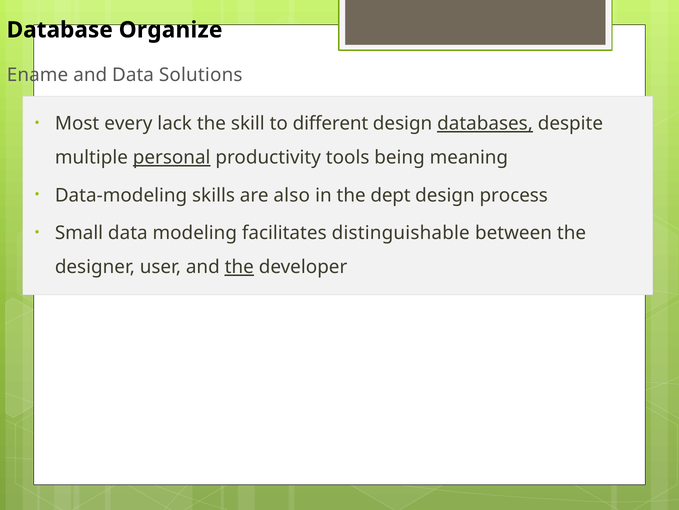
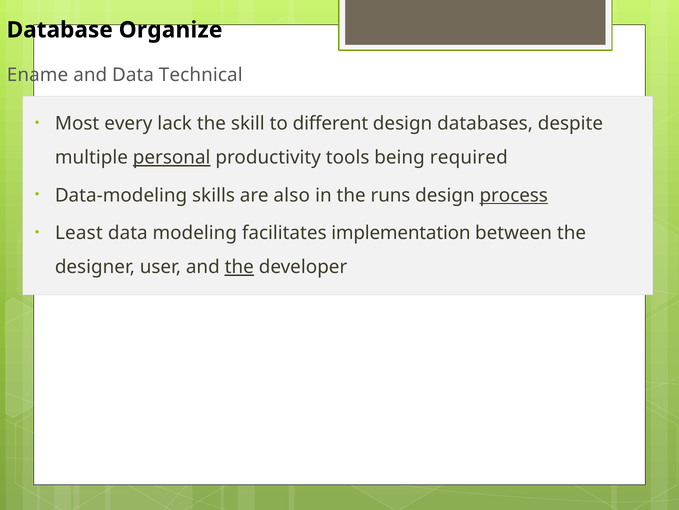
Solutions: Solutions -> Technical (201, 75)
databases underline: present -> none (485, 123)
meaning: meaning -> required (469, 157)
dept: dept -> runs (391, 195)
process underline: none -> present (514, 195)
Small: Small -> Least (79, 233)
distinguishable: distinguishable -> implementation (401, 233)
